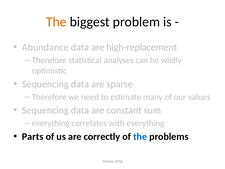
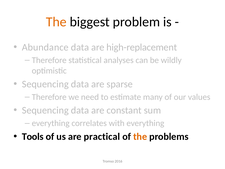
Parts: Parts -> Tools (33, 136)
correctly: correctly -> practical (102, 136)
the colour: blue -> orange (140, 136)
